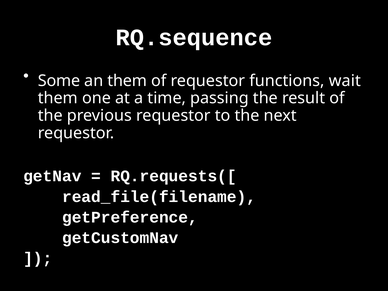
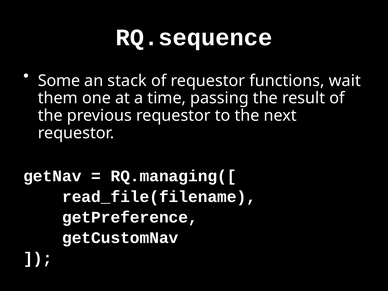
an them: them -> stack (127, 81)
RQ.requests([: RQ.requests([ -> RQ.managing([ (174, 176)
